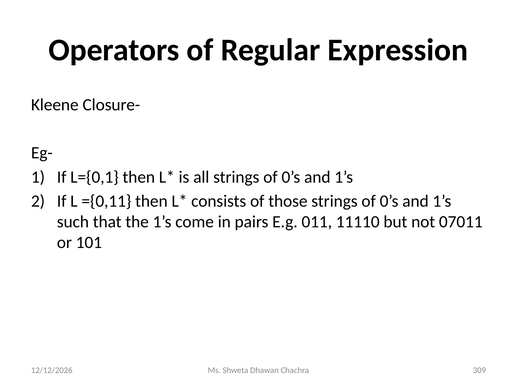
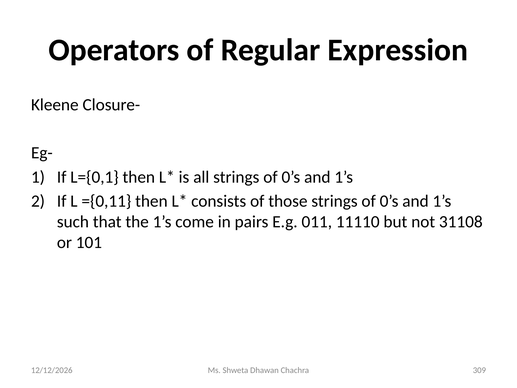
07011: 07011 -> 31108 (461, 222)
